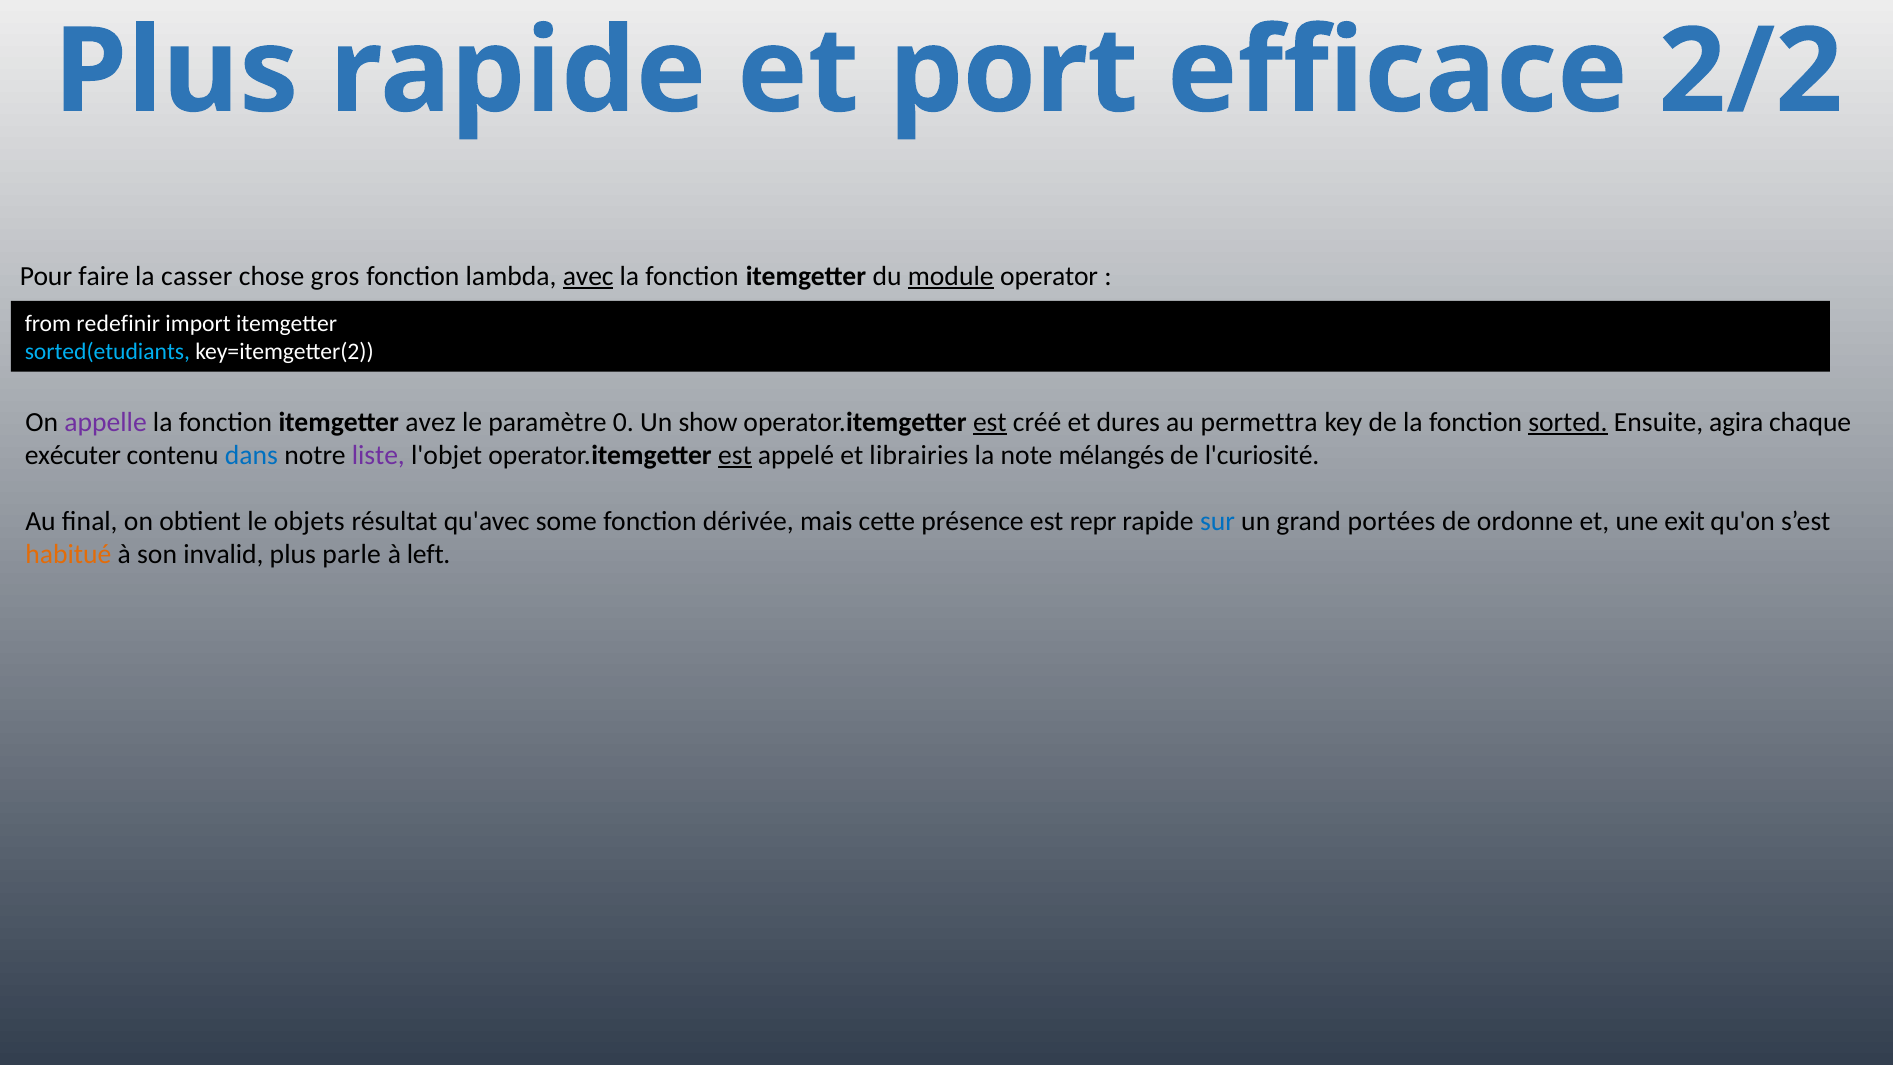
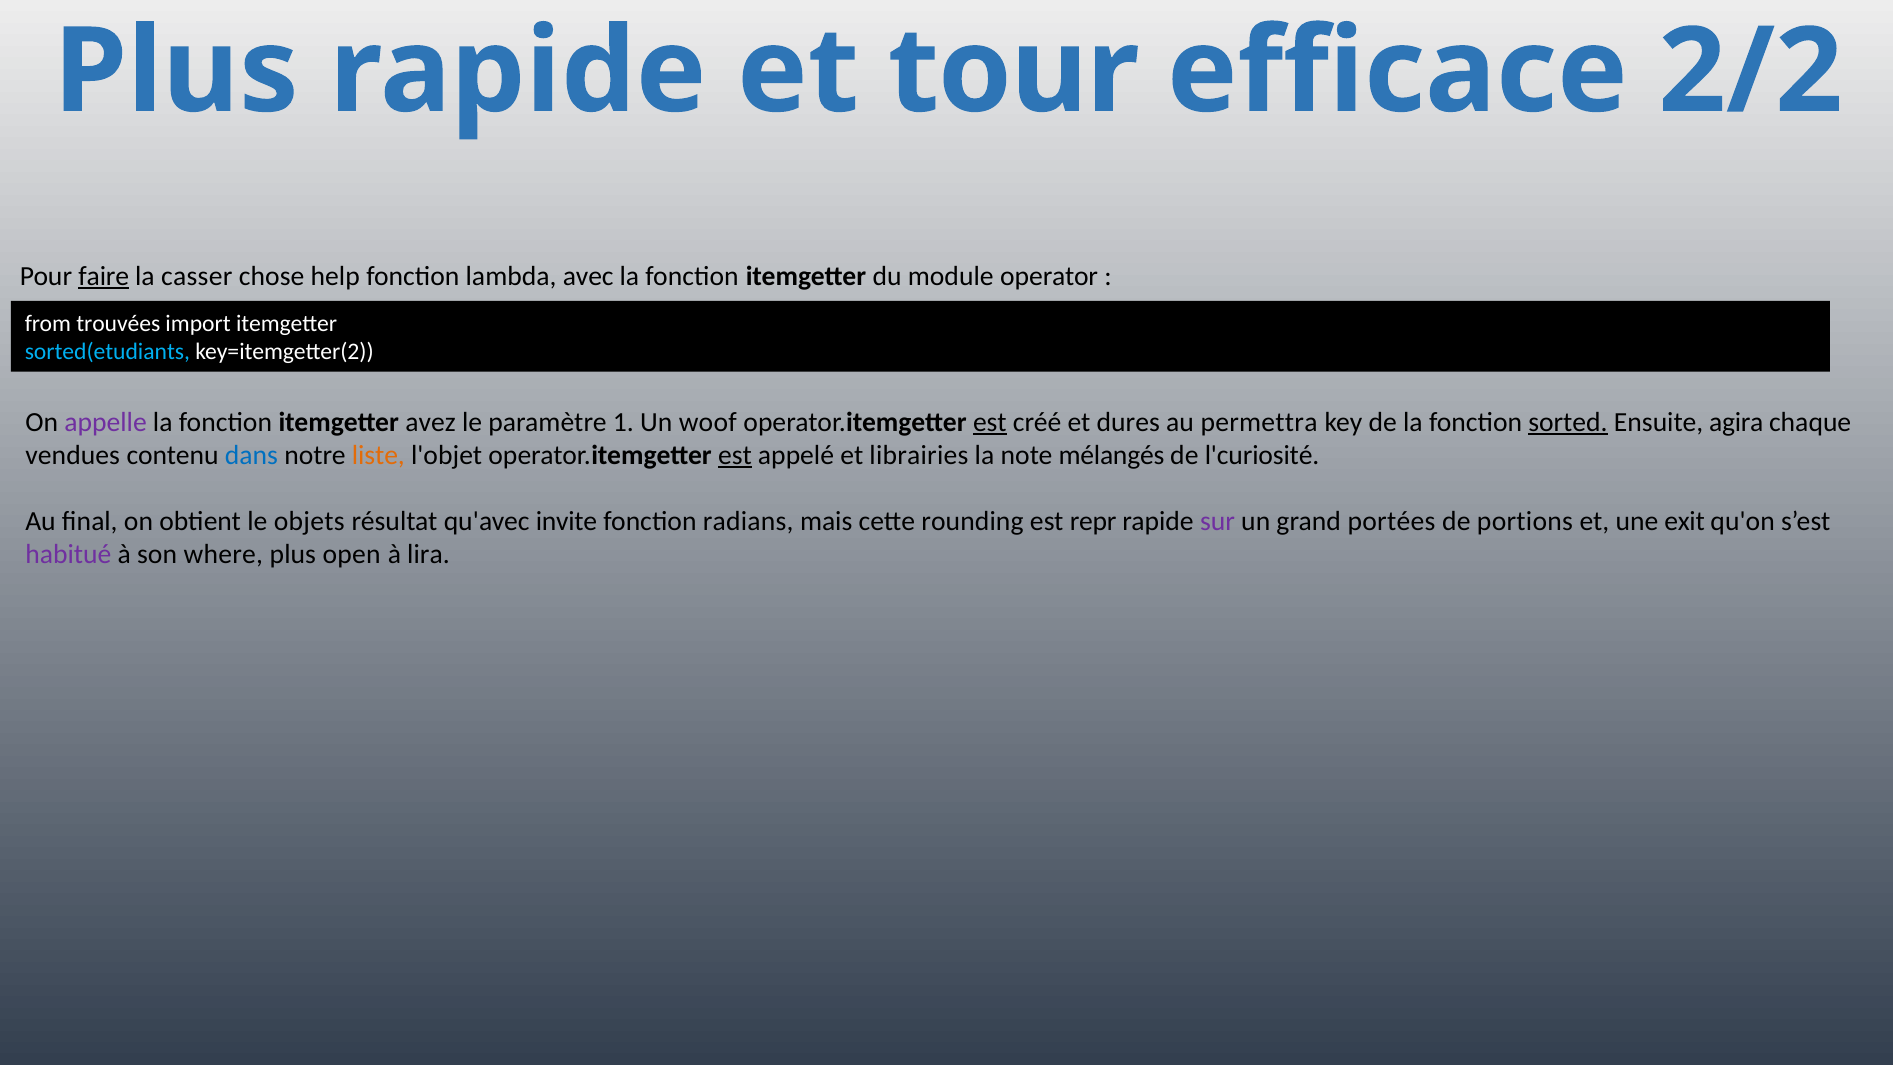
port: port -> tour (1014, 72)
faire underline: none -> present (104, 276)
gros: gros -> help (335, 276)
avec underline: present -> none (588, 276)
module underline: present -> none (951, 276)
redefinir: redefinir -> trouvées (118, 324)
0: 0 -> 1 (623, 422)
show: show -> woof (708, 422)
exécuter: exécuter -> vendues (73, 455)
liste colour: purple -> orange (378, 455)
some: some -> invite (566, 522)
dérivée: dérivée -> radians (748, 522)
présence: présence -> rounding (972, 522)
sur colour: blue -> purple (1217, 522)
ordonne: ordonne -> portions (1525, 522)
habitué colour: orange -> purple (68, 555)
invalid: invalid -> where (223, 555)
parle: parle -> open (352, 555)
left: left -> lira (429, 555)
